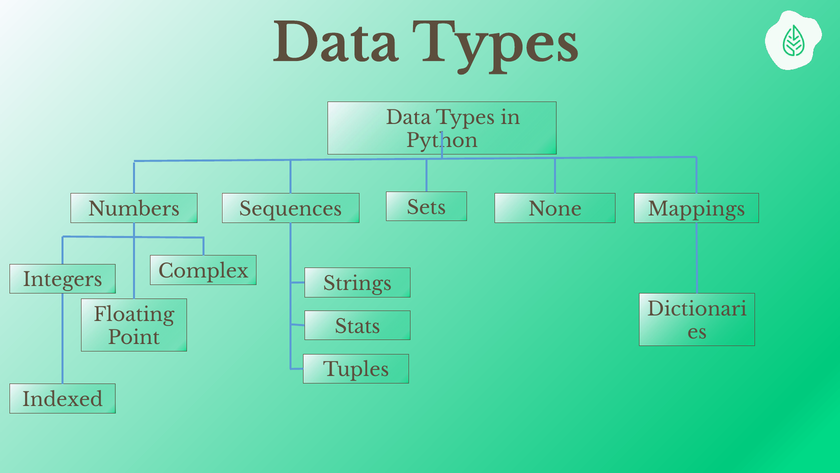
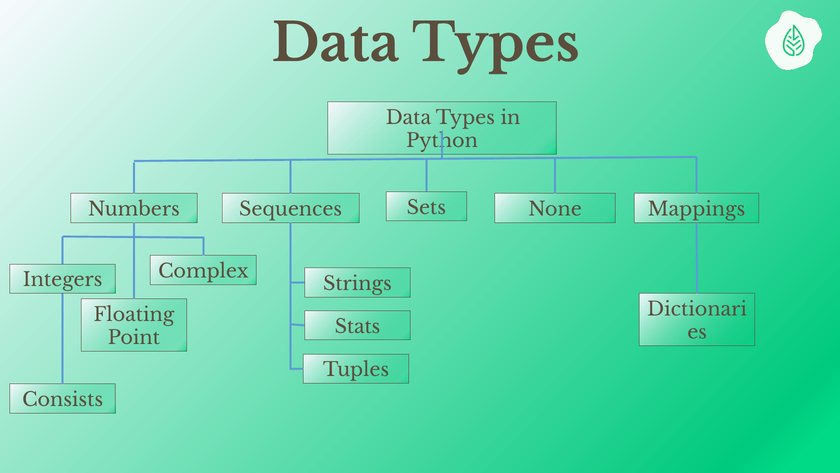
Indexed: Indexed -> Consists (63, 399)
